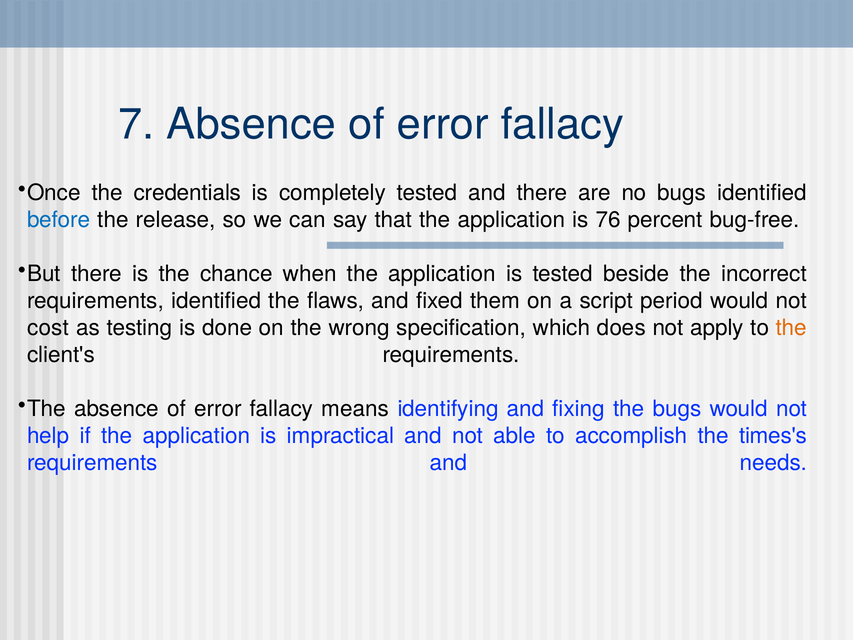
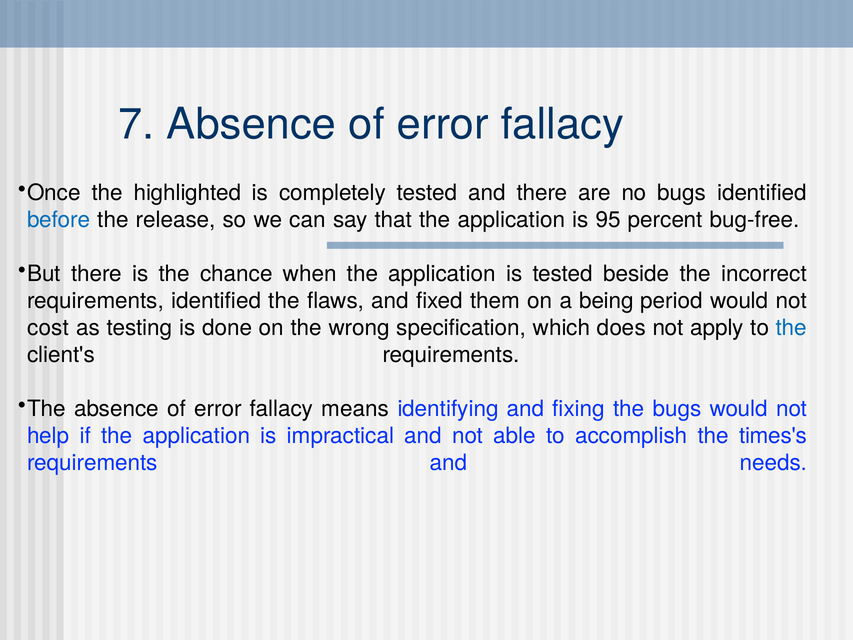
credentials: credentials -> highlighted (187, 193)
76: 76 -> 95 (608, 220)
script: script -> being (606, 301)
the colour: orange -> blue (791, 328)
